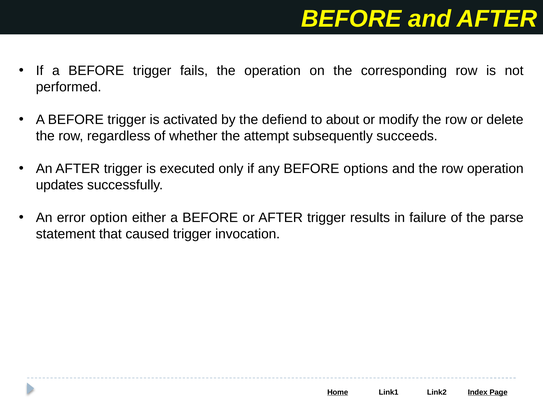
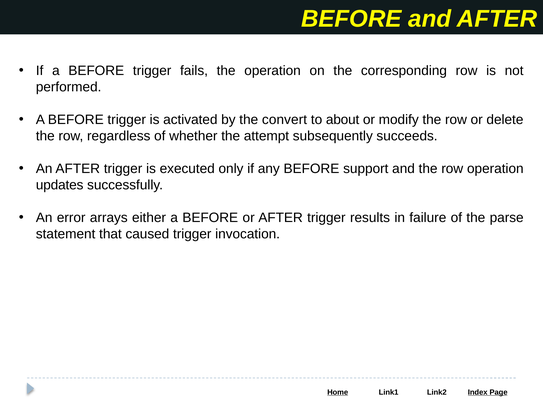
defiend: defiend -> convert (285, 119)
options: options -> support (366, 168)
option: option -> arrays (109, 217)
